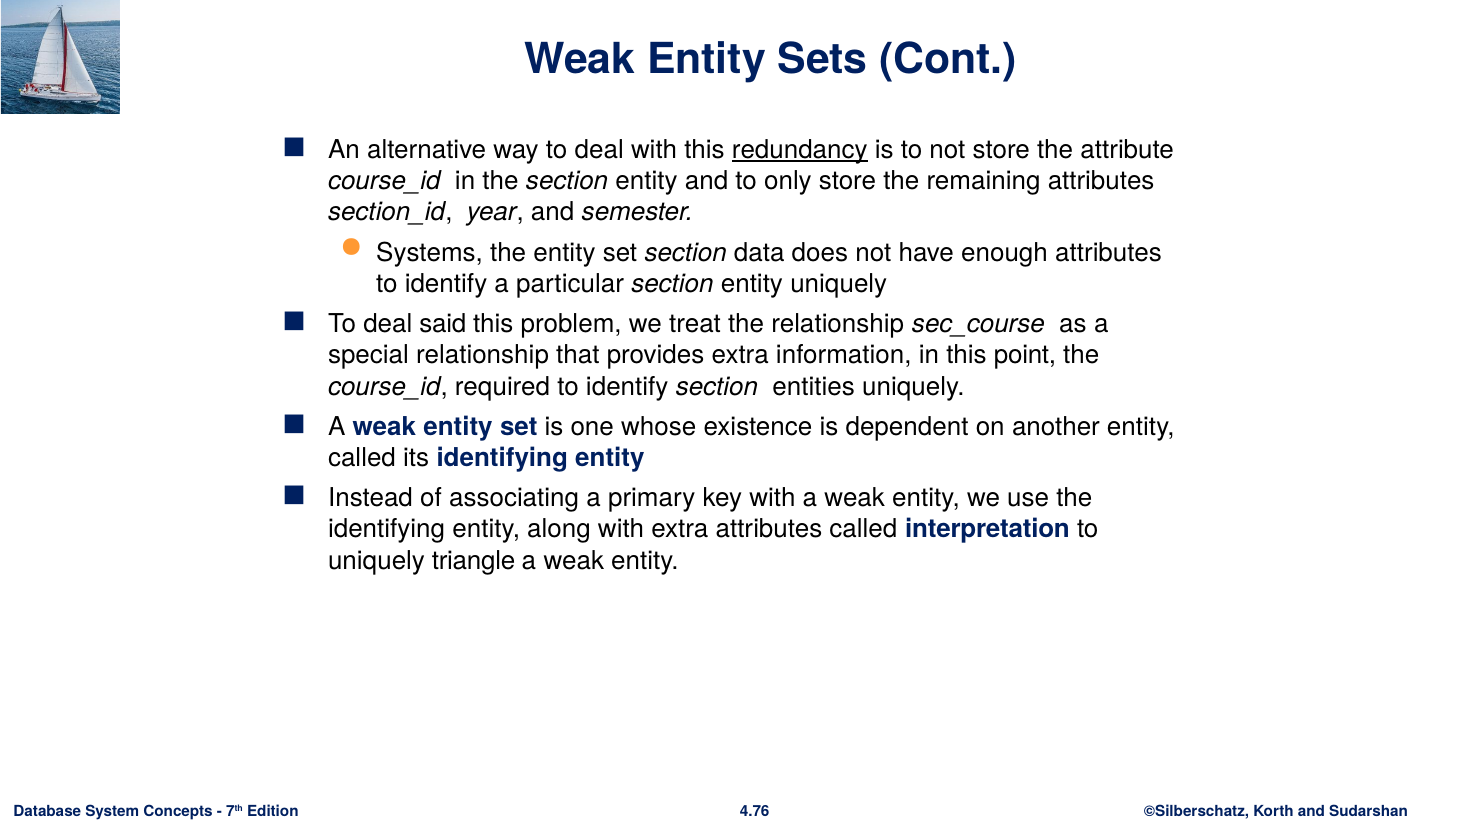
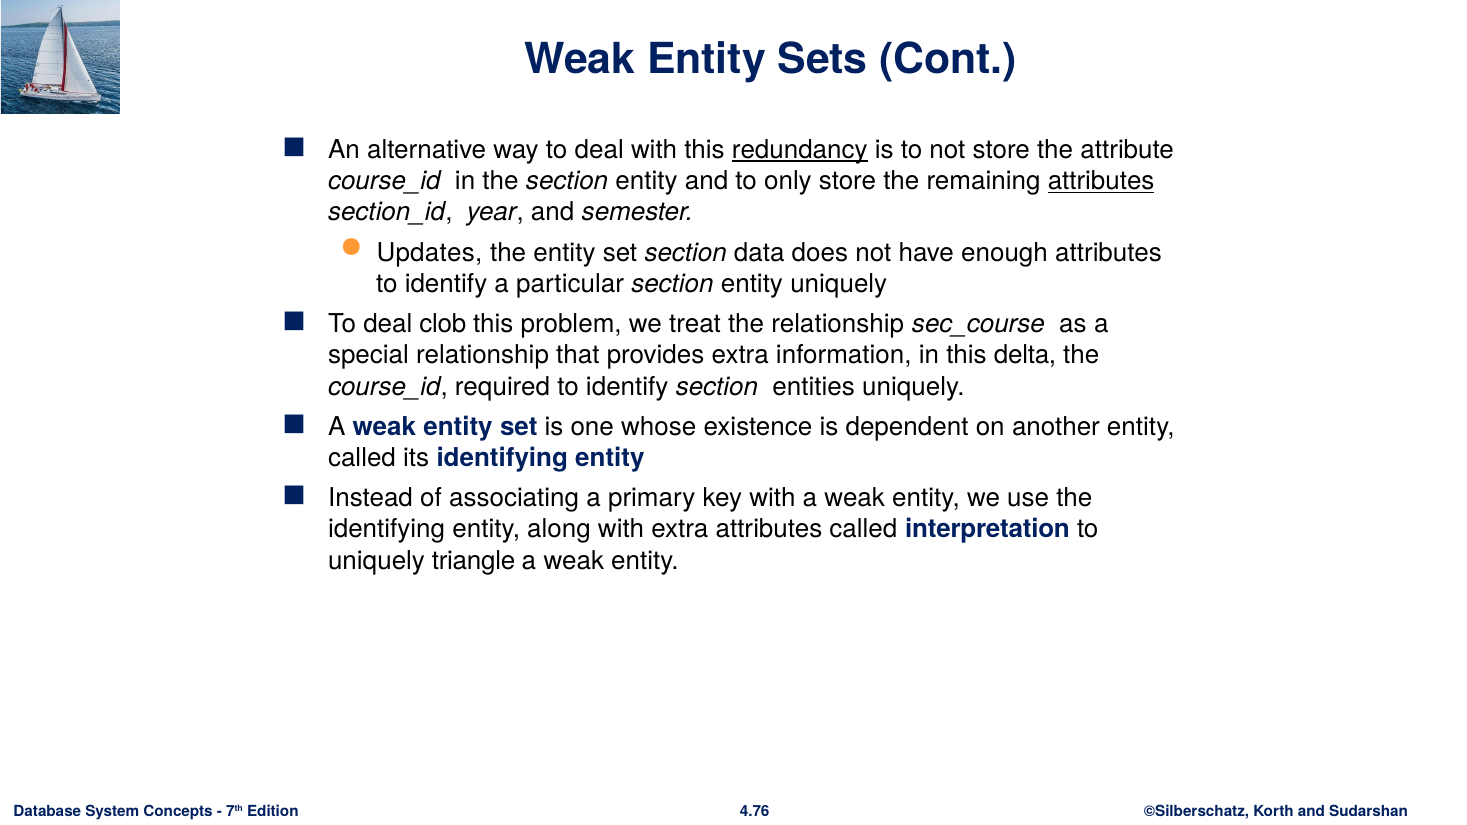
attributes underline: none -> present (1101, 181)
Systems: Systems -> Updates (429, 253)
said: said -> clob (443, 324)
point: point -> delta (1025, 355)
